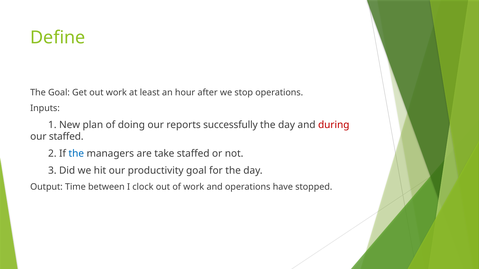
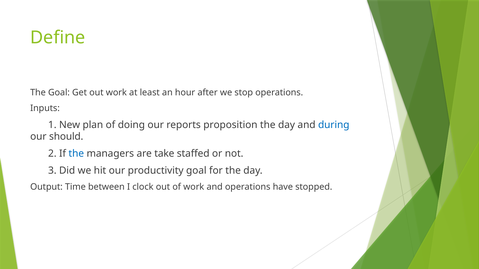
successfully: successfully -> proposition (230, 125)
during colour: red -> blue (334, 125)
our staffed: staffed -> should (66, 137)
